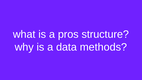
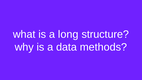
pros: pros -> long (68, 34)
